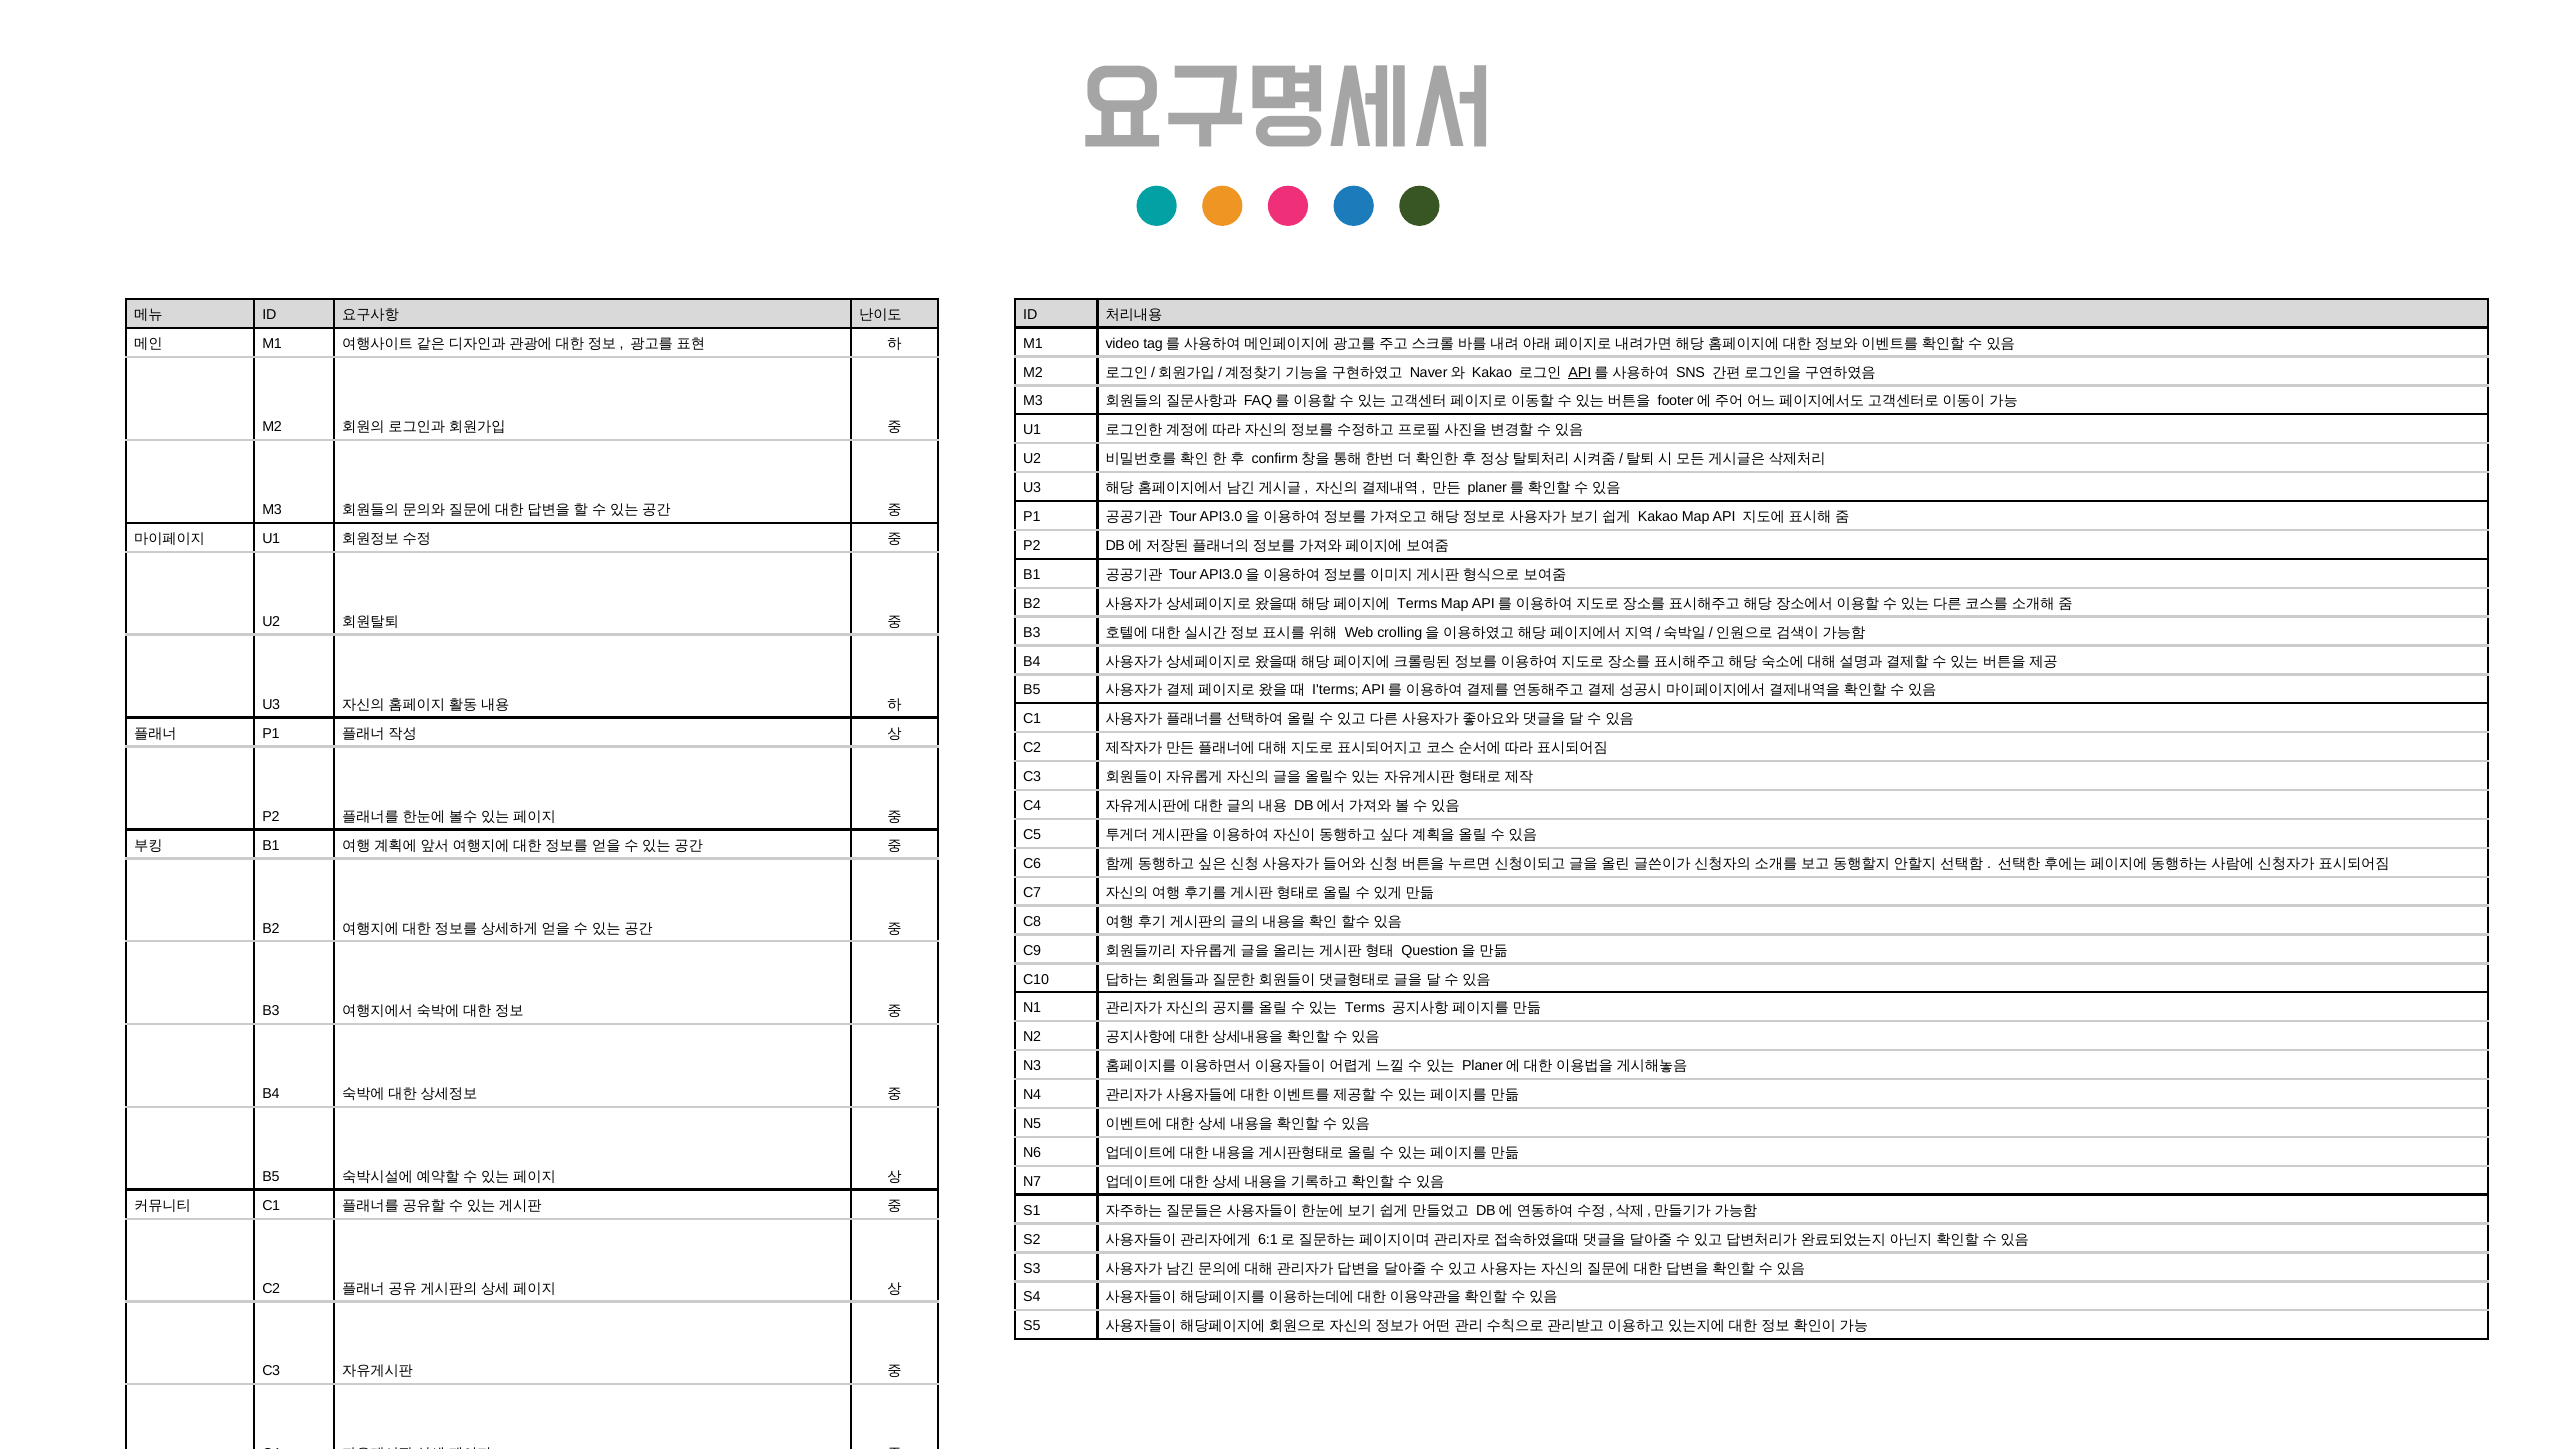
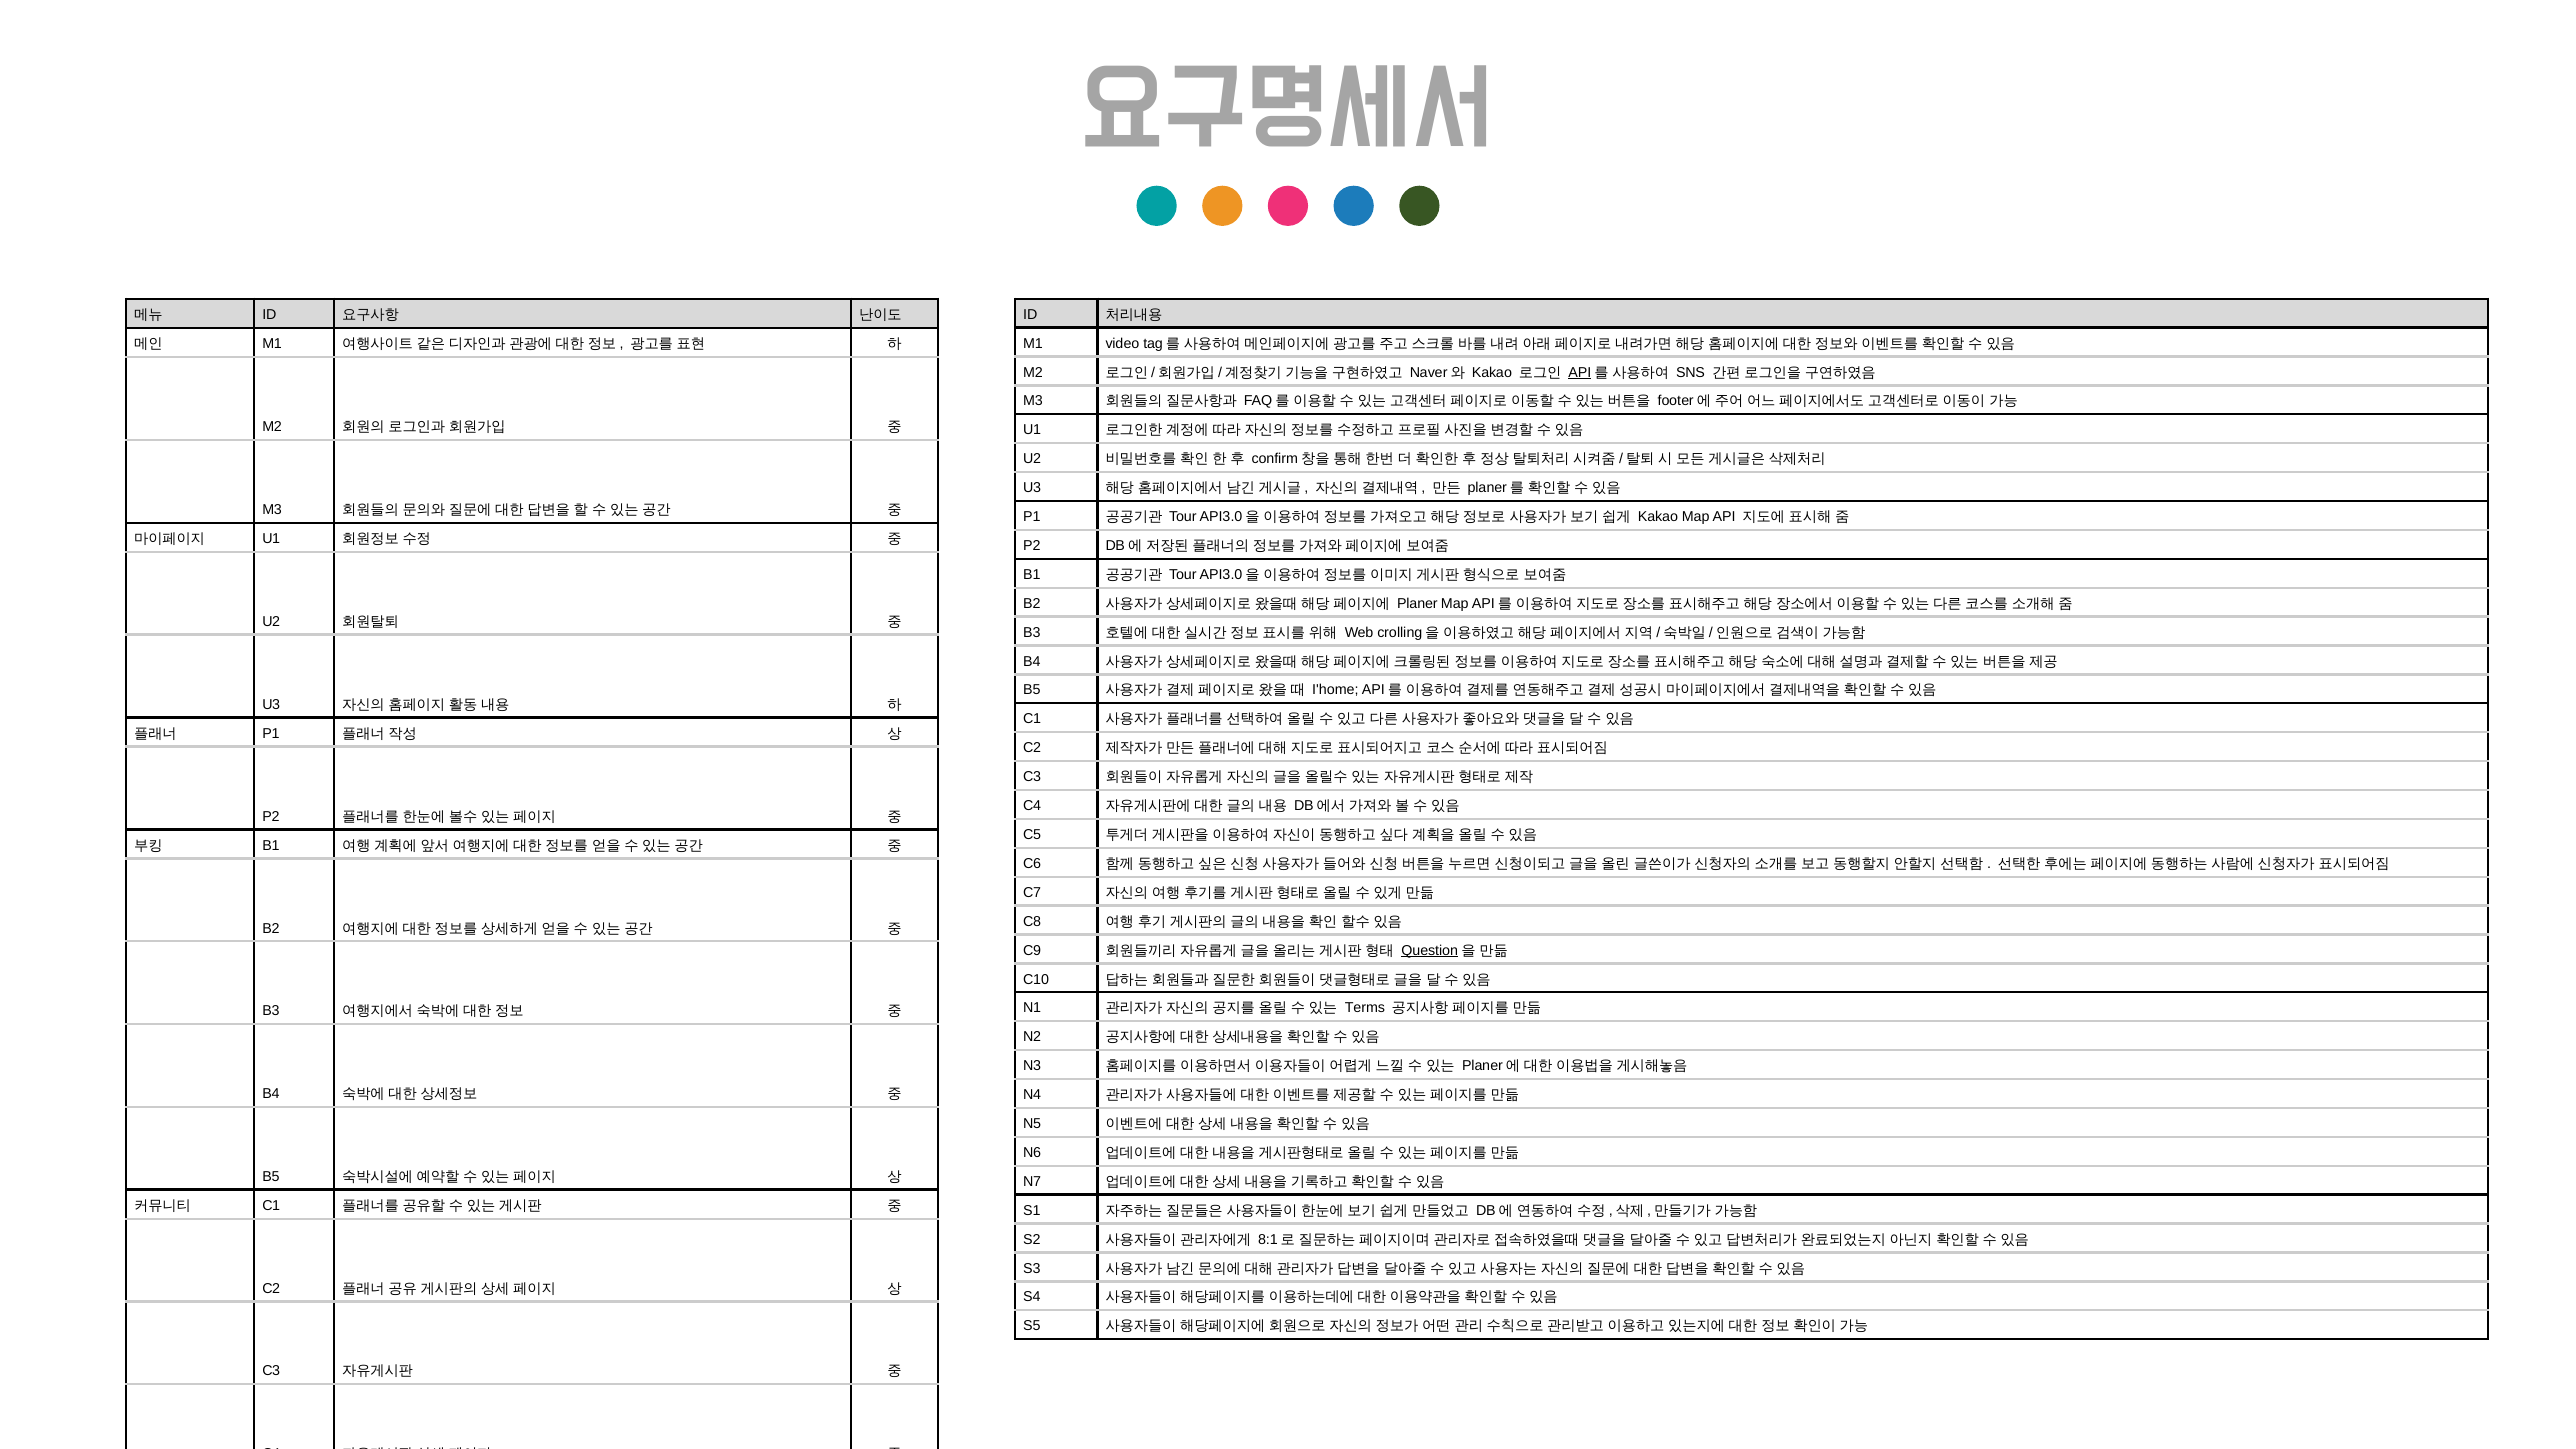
Terms: Terms -> Planer (1417, 604)
I'terms: I'terms -> I'home (1335, 690)
Question underline: none -> present (1430, 950)
6:1: 6:1 -> 8:1 (1268, 1239)
